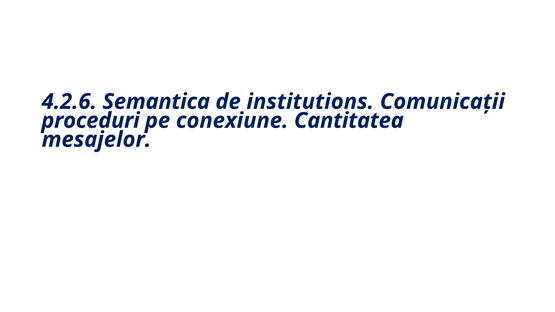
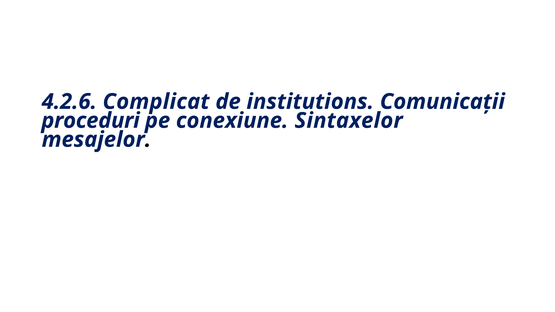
Semantica: Semantica -> Complicat (156, 102)
Cantitatea: Cantitatea -> Sintaxelor (349, 121)
